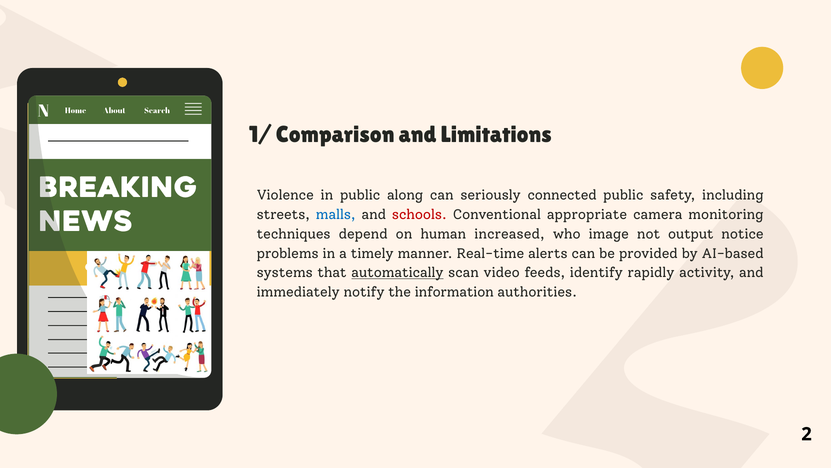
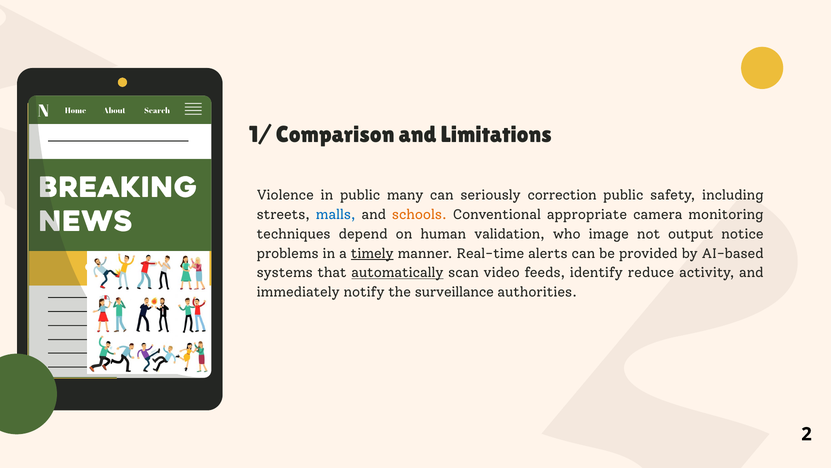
along: along -> many (405, 195)
connected: connected -> correction (562, 195)
schools colour: red -> orange (419, 214)
increased: increased -> validation (510, 234)
timely underline: none -> present (372, 253)
rapidly: rapidly -> reduce (651, 273)
information: information -> surveillance (454, 292)
